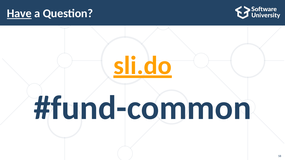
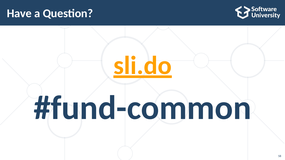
Have underline: present -> none (19, 14)
